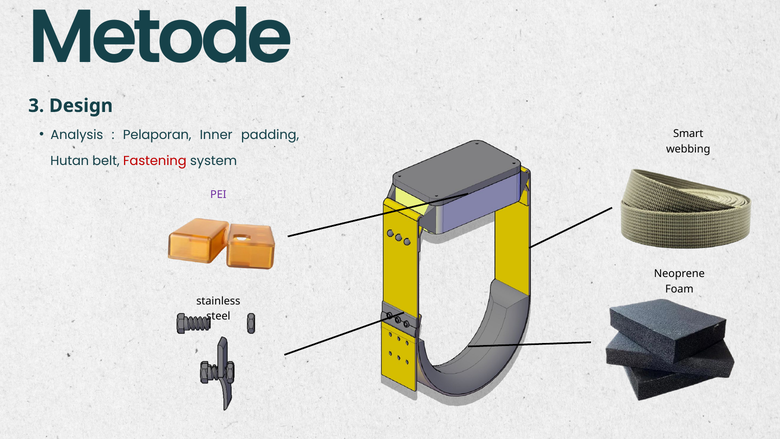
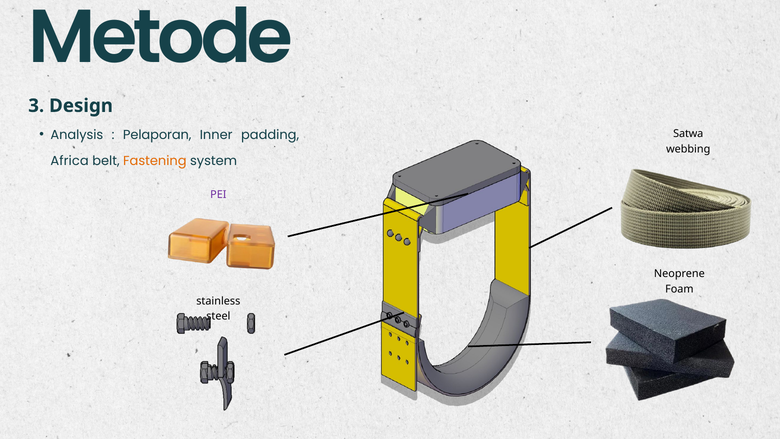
Smart: Smart -> Satwa (688, 134)
Hutan: Hutan -> Africa (70, 161)
Fastening colour: red -> orange (155, 161)
